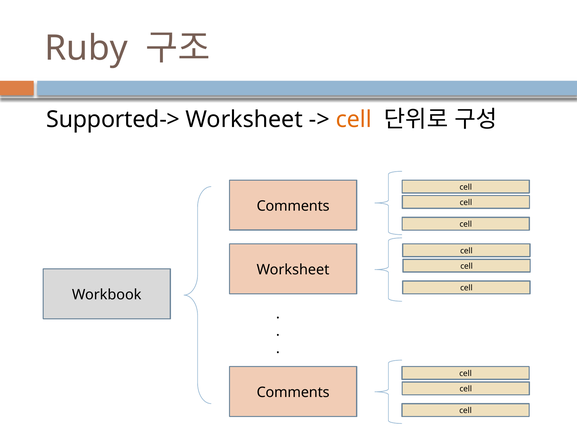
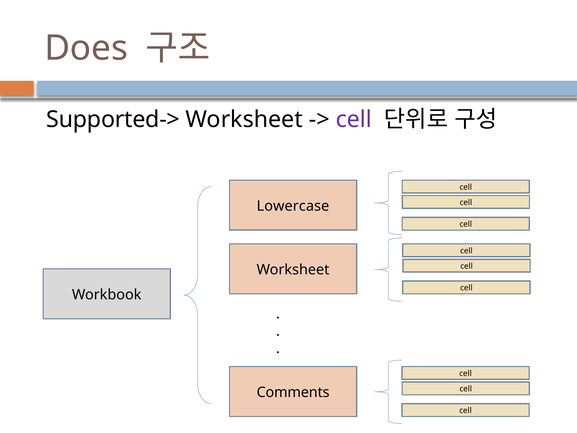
Ruby: Ruby -> Does (86, 48)
cell colour: orange -> purple (354, 119)
Comments: Comments -> Lowercase (293, 206)
